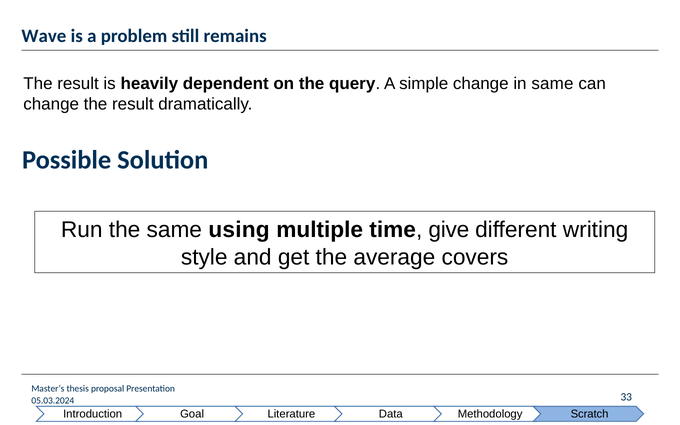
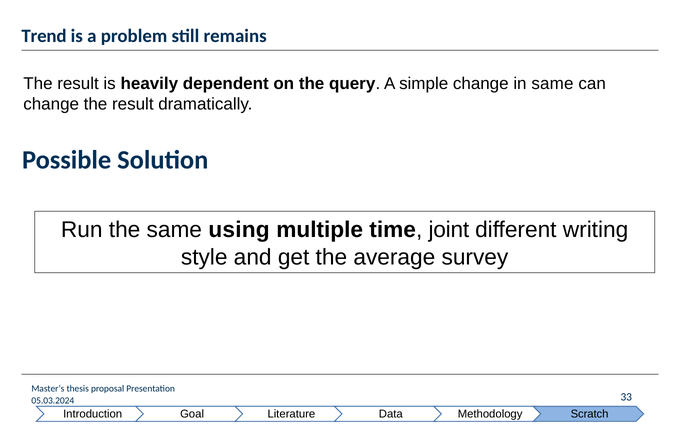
Wave: Wave -> Trend (44, 36)
give: give -> joint (449, 230)
covers: covers -> survey (475, 257)
